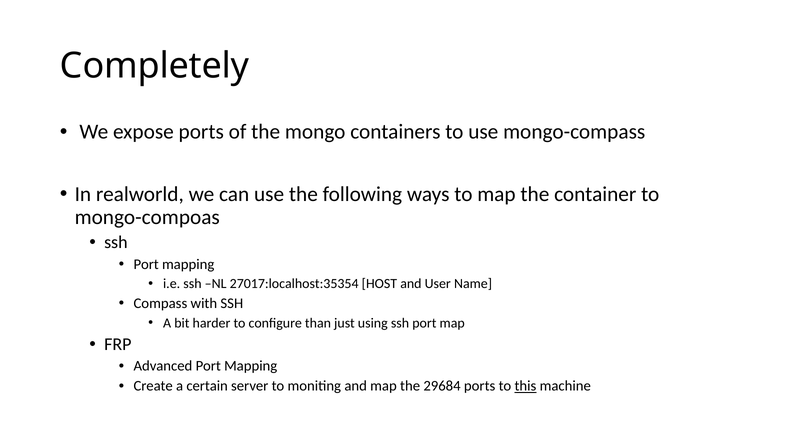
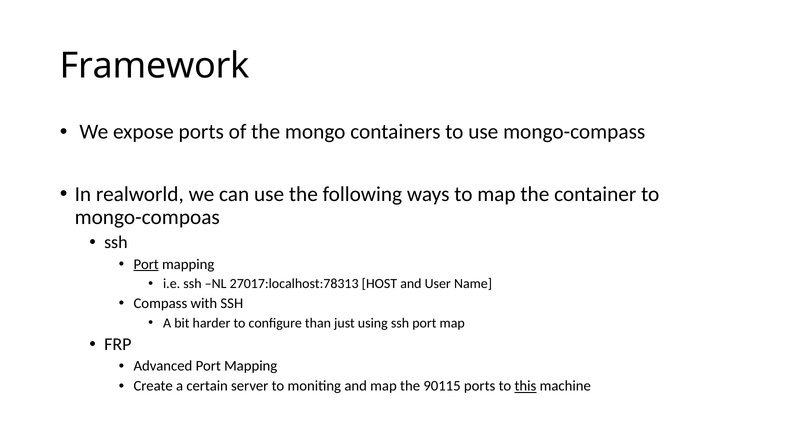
Completely: Completely -> Framework (155, 66)
Port underline: none -> present (146, 264)
27017:localhost:35354: 27017:localhost:35354 -> 27017:localhost:78313 (294, 284)
29684: 29684 -> 90115 (442, 386)
